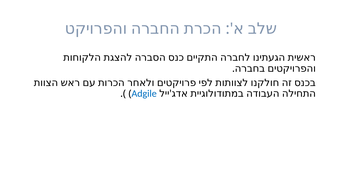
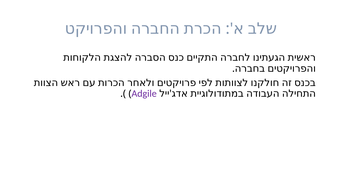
Adgile colour: blue -> purple (144, 94)
